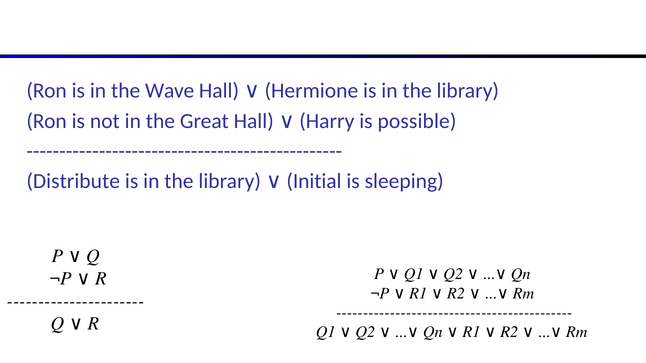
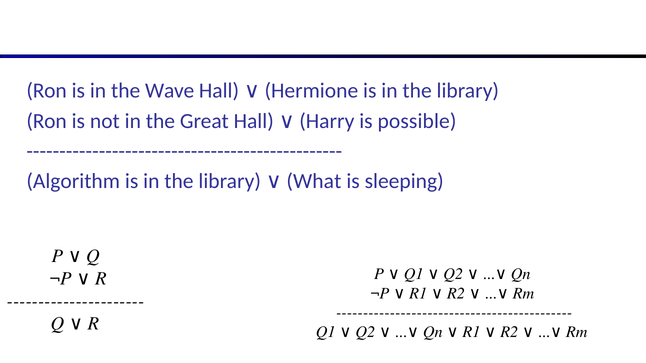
Distribute: Distribute -> Algorithm (73, 181)
Initial: Initial -> What (314, 181)
